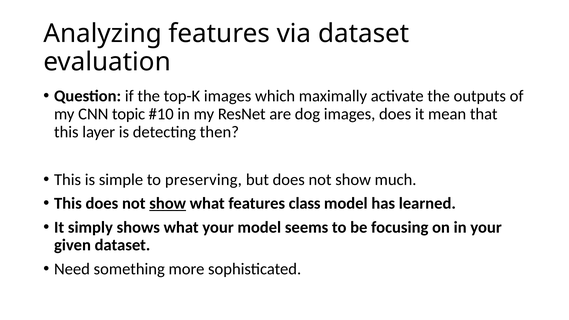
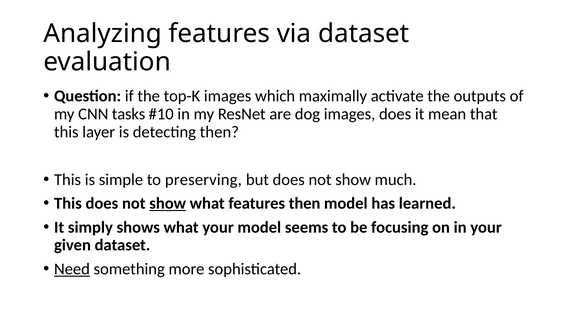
topic: topic -> tasks (129, 114)
features class: class -> then (305, 203)
Need underline: none -> present (72, 269)
